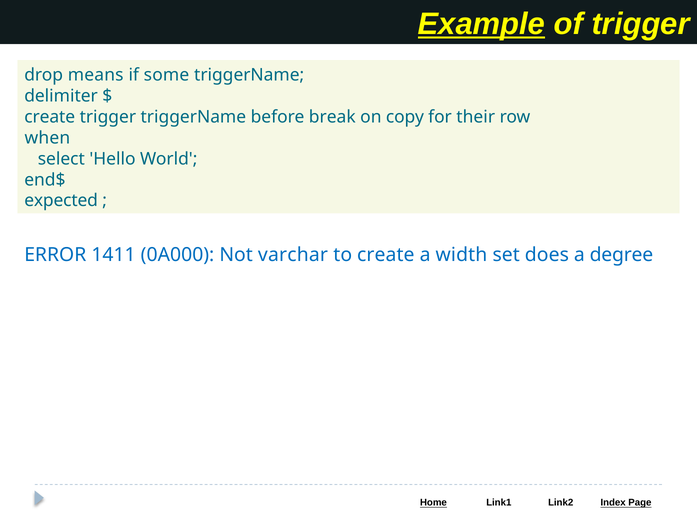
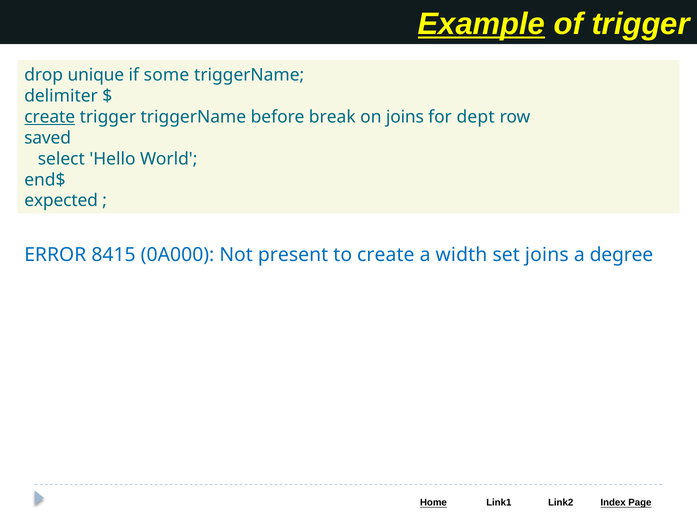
means: means -> unique (96, 75)
create underline: none -> present (50, 117)
on copy: copy -> joins (405, 117)
their: their -> dept (476, 117)
when: when -> saved (48, 138)
1411: 1411 -> 8415 (114, 255)
varchar: varchar -> present (293, 255)
set does: does -> joins (547, 255)
